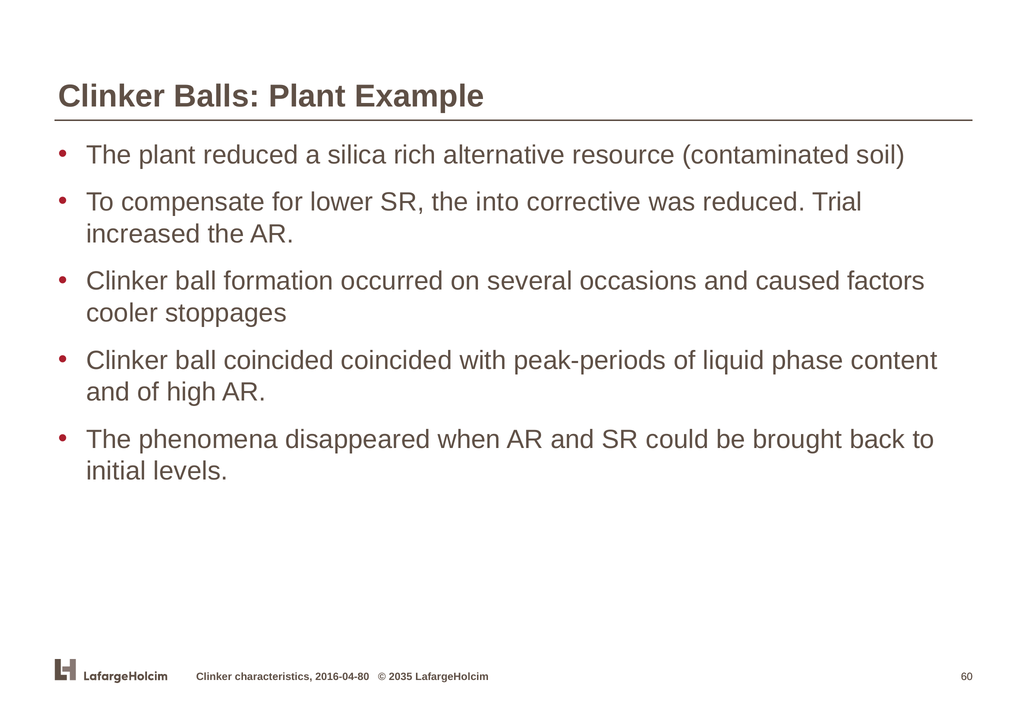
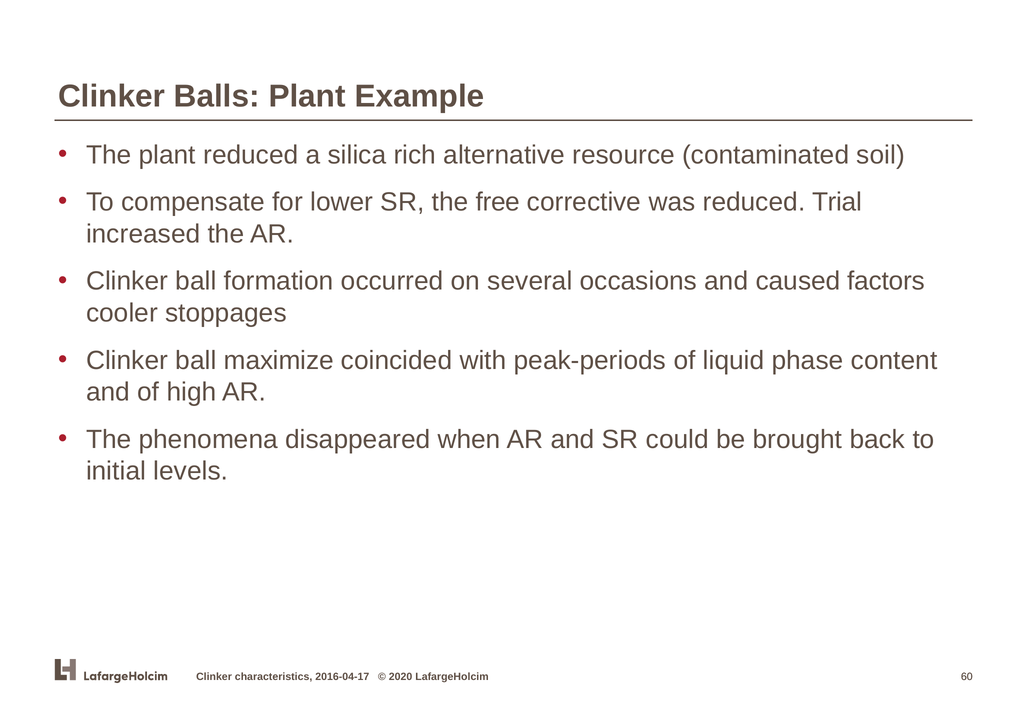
into: into -> free (498, 202)
ball coincided: coincided -> maximize (279, 360)
2016-04-80: 2016-04-80 -> 2016-04-17 (342, 677)
2035: 2035 -> 2020 (401, 677)
